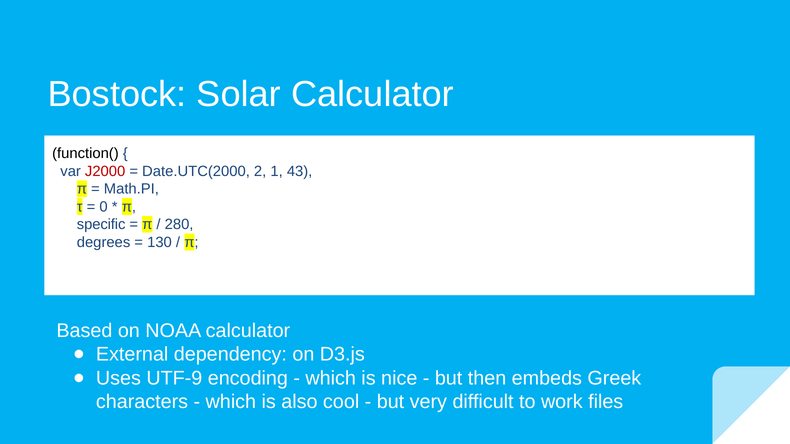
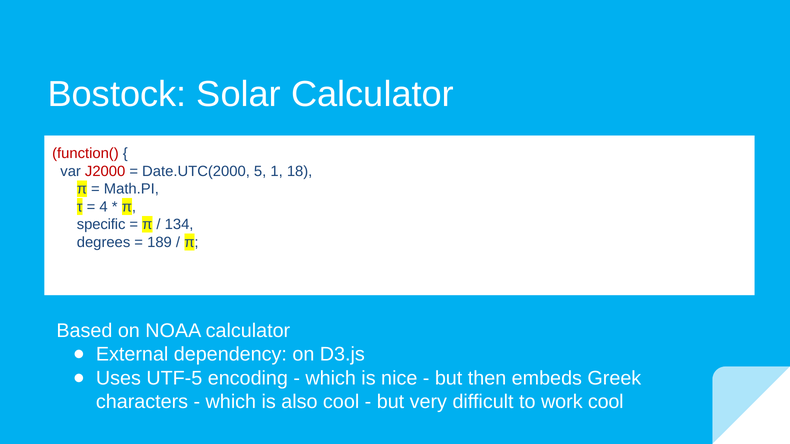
function( colour: black -> red (85, 154)
2: 2 -> 5 (260, 171)
43: 43 -> 18 (300, 171)
0: 0 -> 4 (104, 207)
280: 280 -> 134 (179, 225)
130: 130 -> 189 (159, 242)
UTF-9: UTF-9 -> UTF-5 (174, 378)
work files: files -> cool (606, 402)
